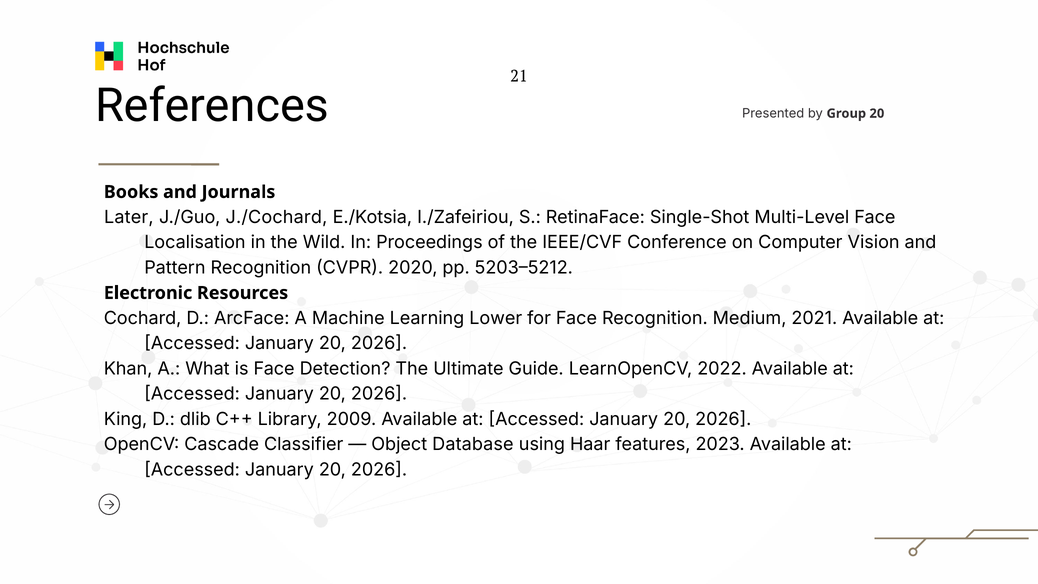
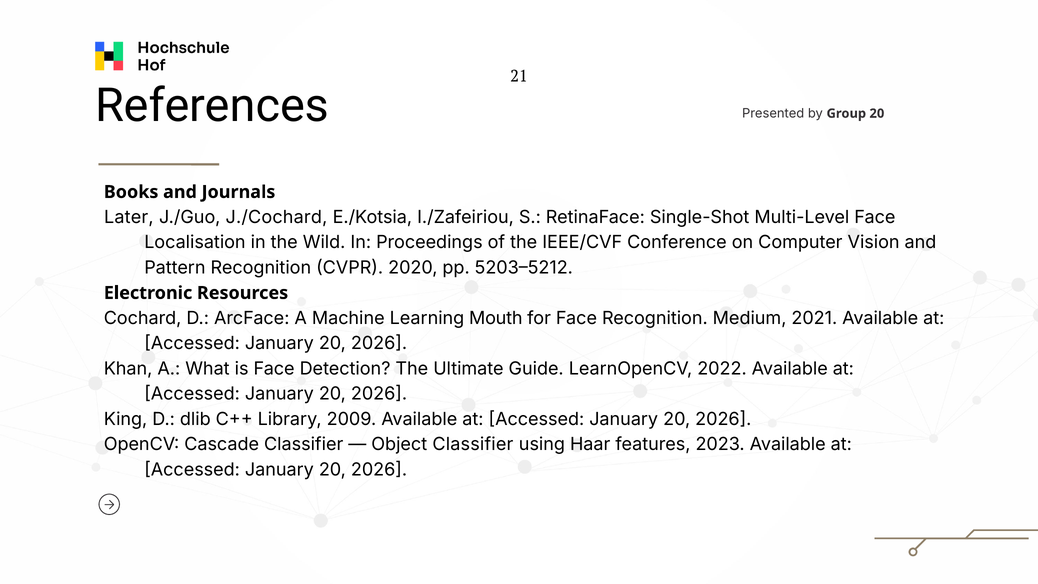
Lower: Lower -> Mouth (496, 318)
Object Database: Database -> Classifier (473, 444)
